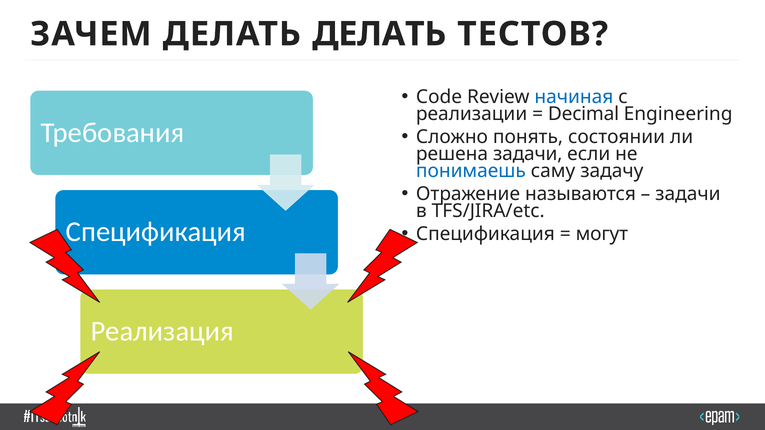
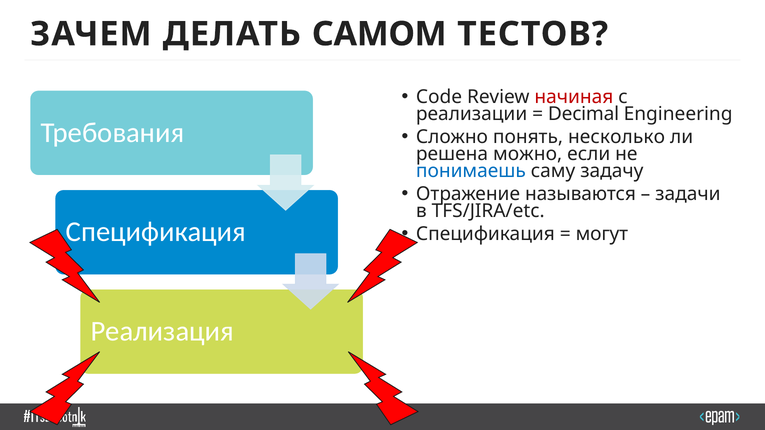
ДЕЛАТЬ ДЕЛАТЬ: ДЕЛАТЬ -> САМОМ (379, 34)
начиная colour: blue -> red (574, 97)
состоянии: состоянии -> несколько (617, 137)
решена задачи: задачи -> можно (528, 154)
